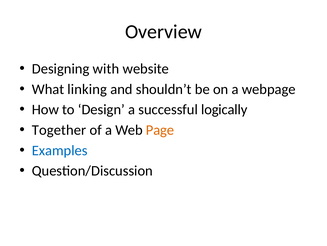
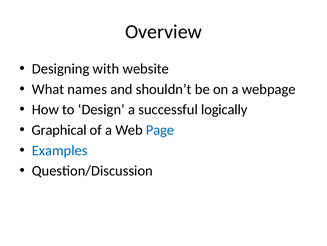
linking: linking -> names (87, 89)
Together: Together -> Graphical (59, 130)
Page colour: orange -> blue (160, 130)
